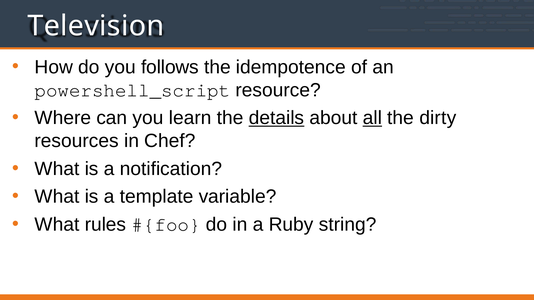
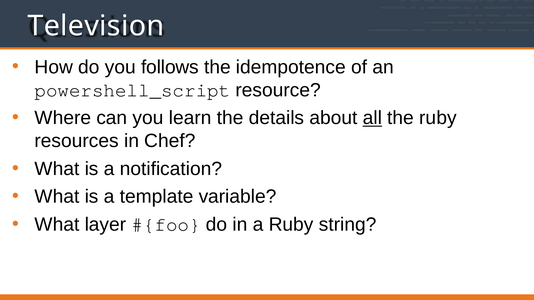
details underline: present -> none (276, 118)
the dirty: dirty -> ruby (438, 118)
rules: rules -> layer (105, 225)
